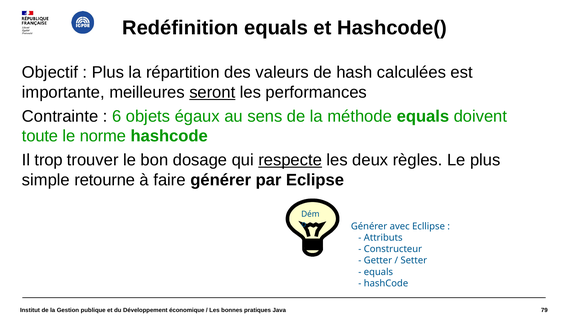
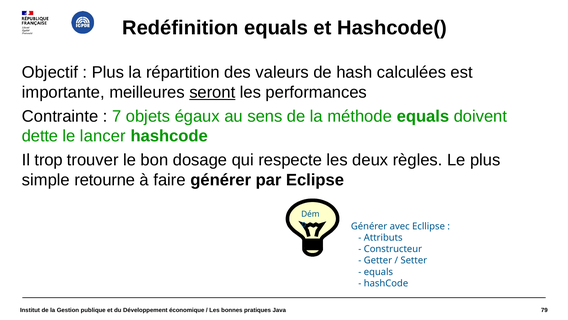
6: 6 -> 7 (117, 116)
toute: toute -> dette (40, 136)
norme: norme -> lancer (103, 136)
respecte underline: present -> none (290, 160)
